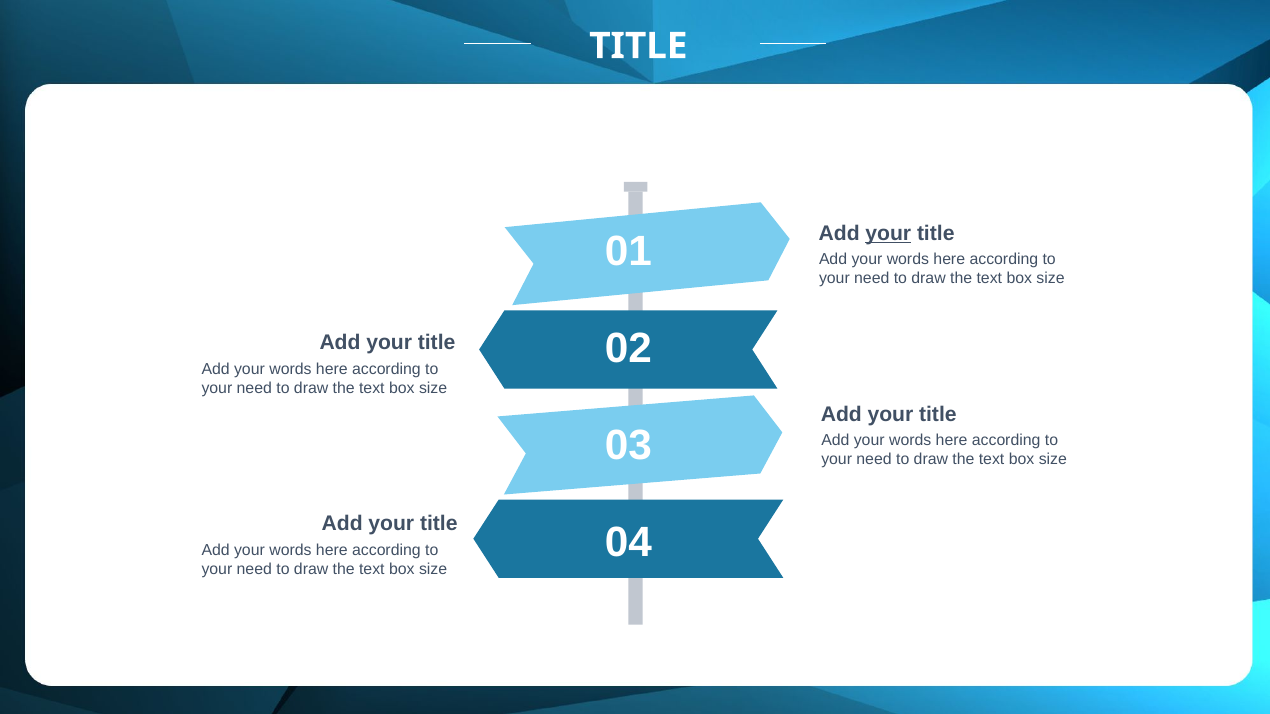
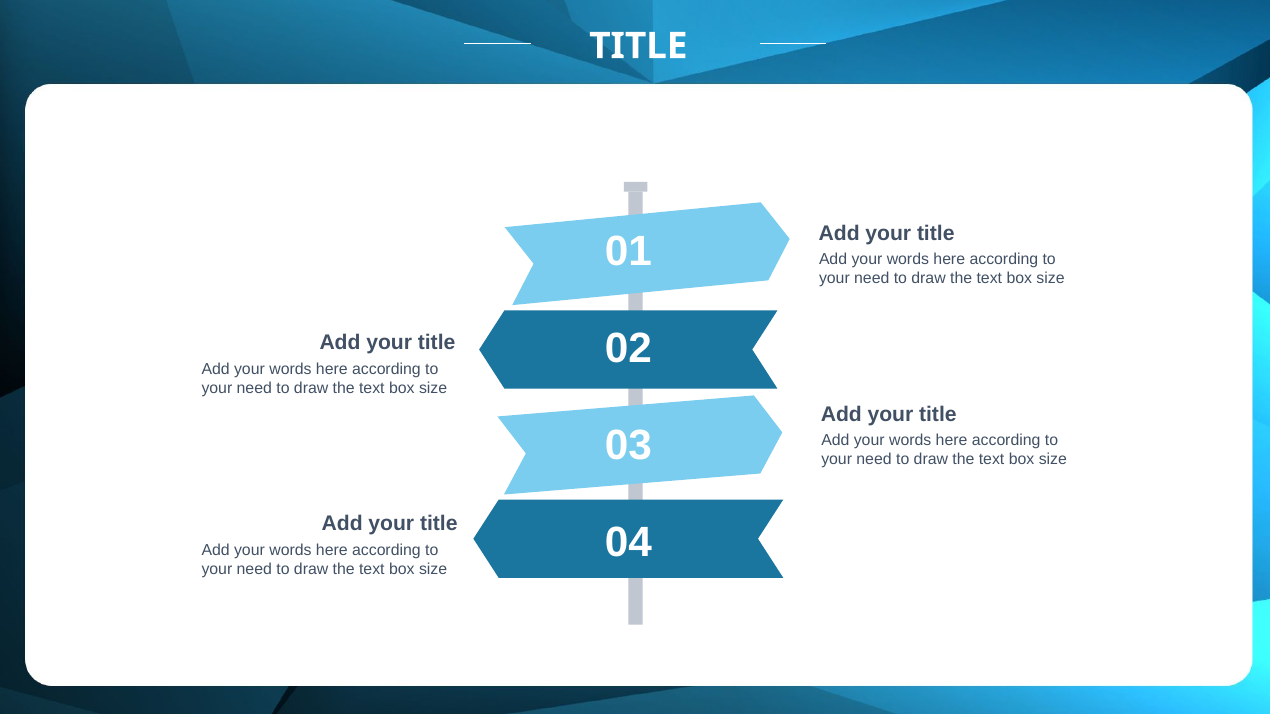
your underline: present -> none (888, 234)
